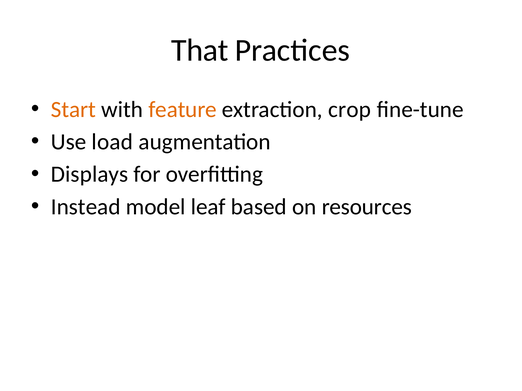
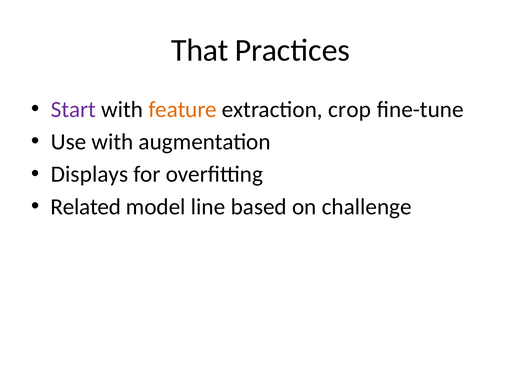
Start colour: orange -> purple (73, 110)
Use load: load -> with (112, 142)
Instead: Instead -> Related (86, 207)
leaf: leaf -> line (208, 207)
resources: resources -> challenge (367, 207)
